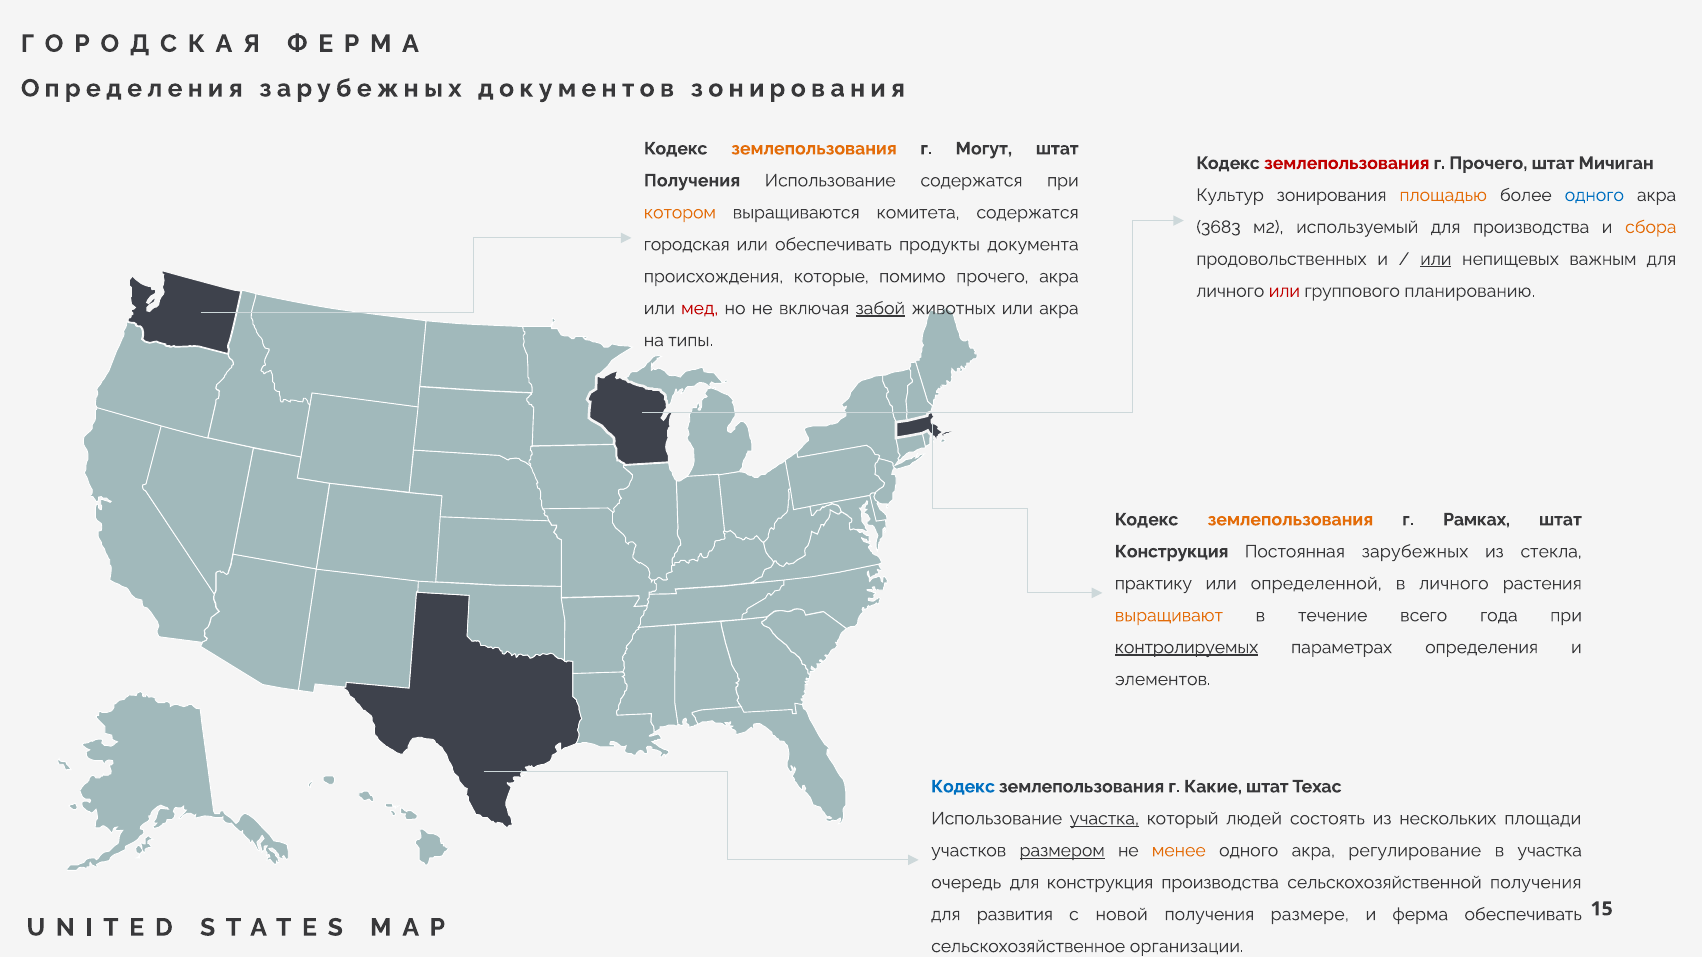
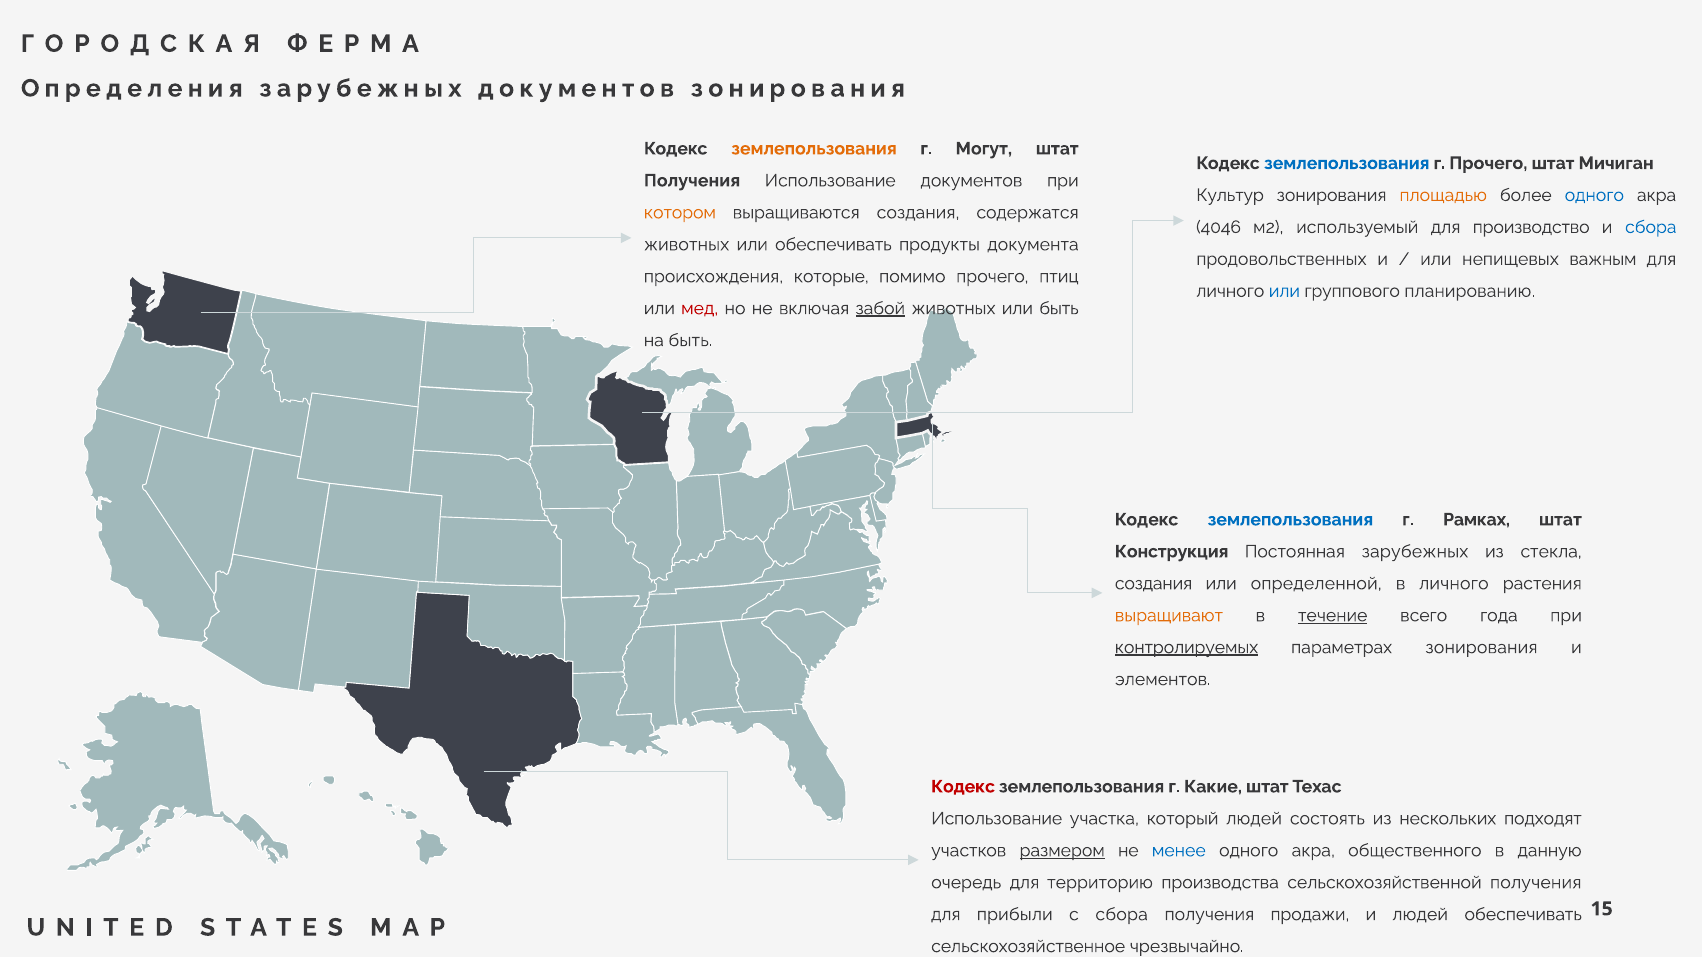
землепользования colour: red -> blue (1347, 163)
Использование содержатся: содержатся -> документов (971, 181)
выращиваются комитета: комитета -> создания (918, 213)
3683: 3683 -> 4046 (1219, 227)
для производства: производства -> производство (1531, 227)
сбора colour: orange -> blue (1651, 227)
городская: городская -> животных (687, 245)
или underline: present -> none (1436, 259)
прочего акра: акра -> птиц (1059, 277)
или colour: red -> blue (1284, 291)
или акра: акра -> быть (1059, 308)
на типы: типы -> быть (690, 340)
землепользования colour: orange -> blue (1290, 520)
практику: практику -> создания (1153, 584)
течение underline: none -> present (1333, 616)
параметрах определения: определения -> зонирования (1481, 648)
Кодекс colour: blue -> red (963, 787)
участка underline: present -> none (1104, 819)
площади: площади -> подходят (1543, 819)
менее colour: orange -> blue (1179, 851)
регулирование: регулирование -> общественного (1415, 851)
в участка: участка -> данную (1550, 851)
для конструкция: конструкция -> территорию (1100, 883)
развития: развития -> прибыли (1015, 915)
с новой: новой -> сбора (1122, 915)
размере: размере -> продажи (1310, 915)
и ферма: ферма -> людей (1420, 915)
организации: организации -> чрезвычайно (1187, 947)
